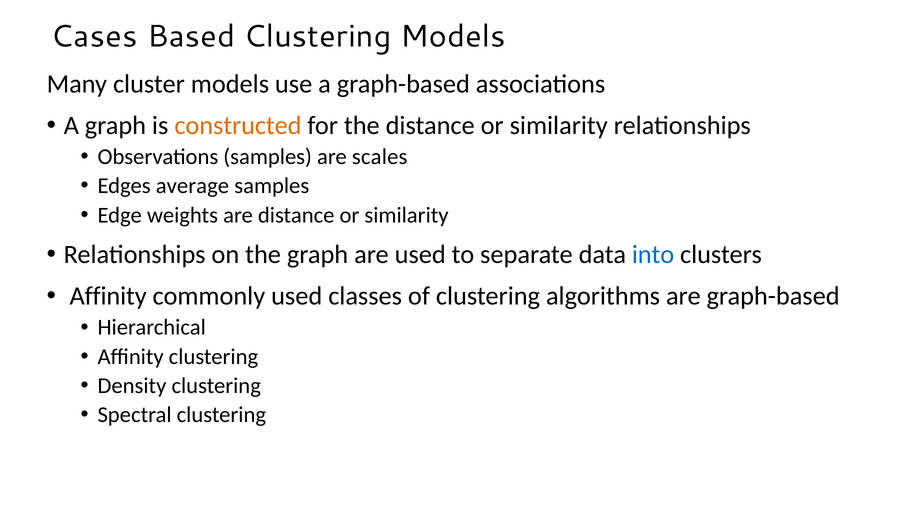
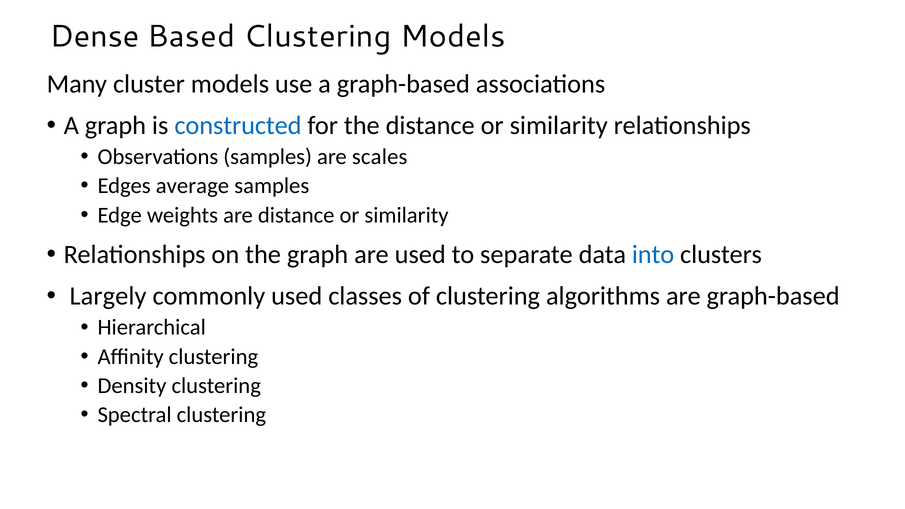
Cases: Cases -> Dense (95, 36)
constructed colour: orange -> blue (238, 126)
Affinity: Affinity -> Largely (108, 296)
